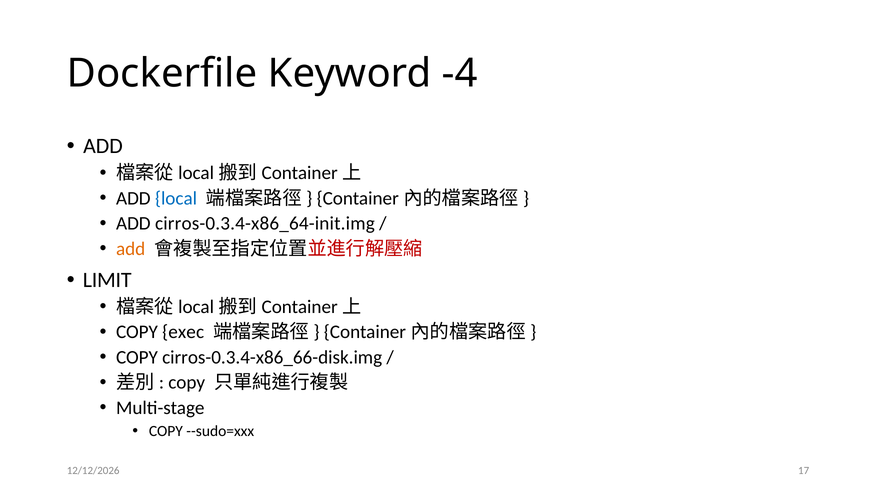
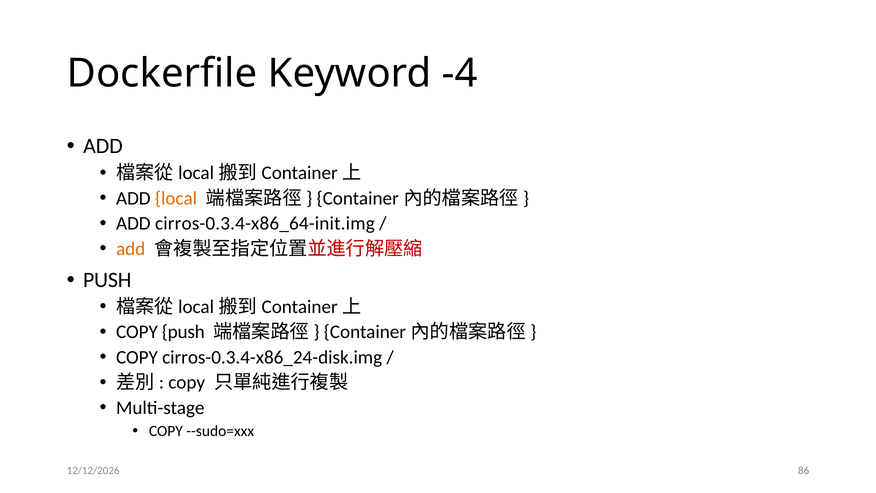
local colour: blue -> orange (176, 198)
LIMIT: LIMIT -> PUSH (107, 280)
COPY exec: exec -> push (183, 332)
cirros-0.3.4-x86_66-disk.img: cirros-0.3.4-x86_66-disk.img -> cirros-0.3.4-x86_24-disk.img (272, 357)
17: 17 -> 86 (804, 470)
